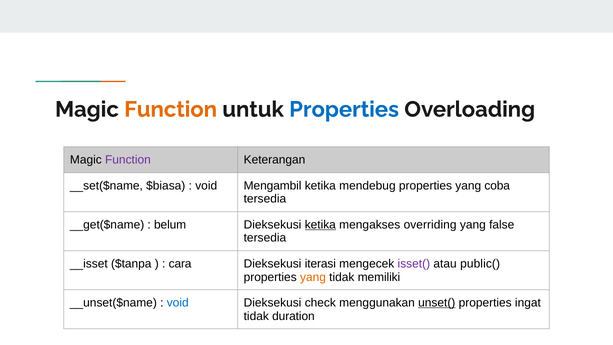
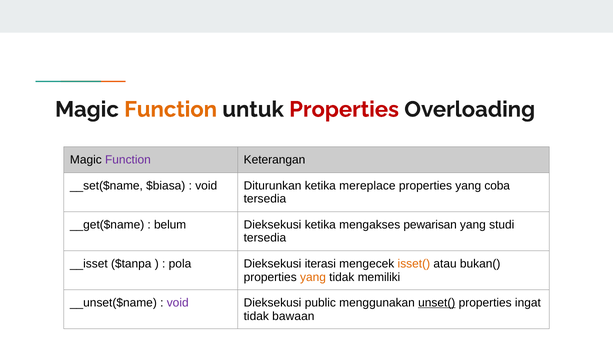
Properties colour: blue -> red (344, 109)
Mengambil: Mengambil -> Diturunkan (273, 185)
mendebug: mendebug -> mereplace (367, 185)
ketika underline: present -> none (320, 225)
overriding: overriding -> pewarisan (430, 225)
false: false -> studi (502, 225)
cara: cara -> pola (180, 264)
isset( colour: purple -> orange (414, 264)
public(: public( -> bukan( (480, 264)
void colour: blue -> purple (178, 303)
check: check -> public (320, 303)
duration: duration -> bawaan (293, 316)
